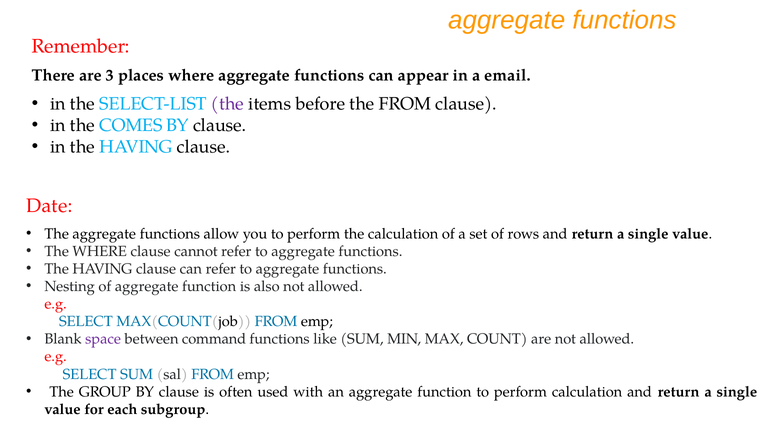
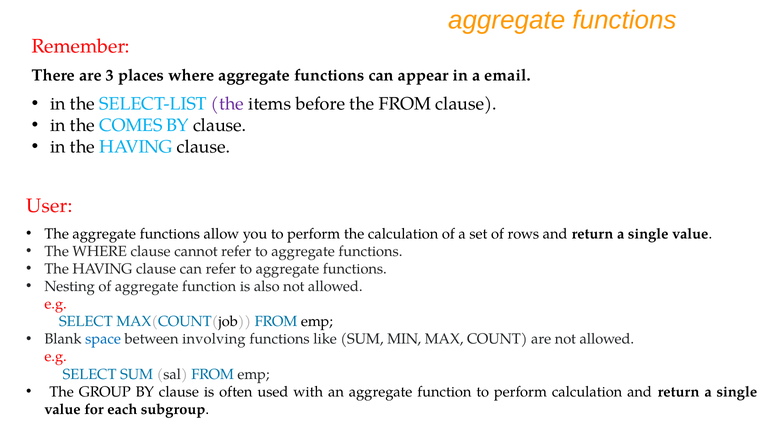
Date: Date -> User (49, 206)
space colour: purple -> blue (103, 339)
command: command -> involving (214, 339)
